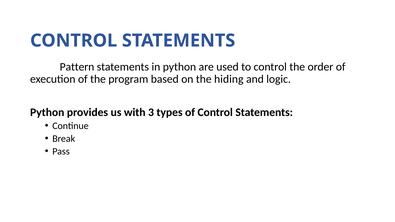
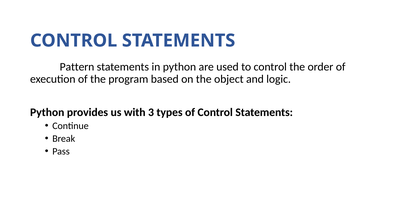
hiding: hiding -> object (229, 79)
